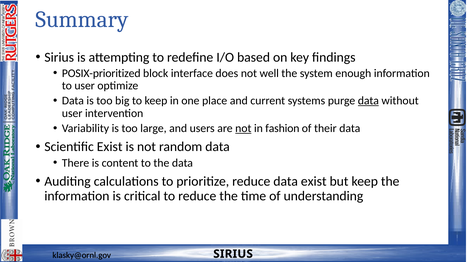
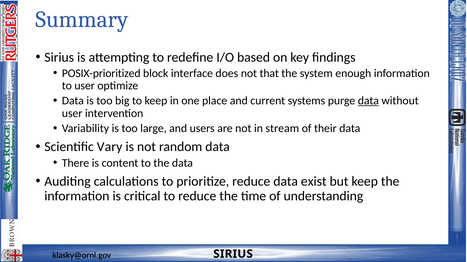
well: well -> that (269, 73)
not underline: present -> none (243, 129)
fashion: fashion -> stream (282, 129)
Scientific Exist: Exist -> Vary (110, 147)
